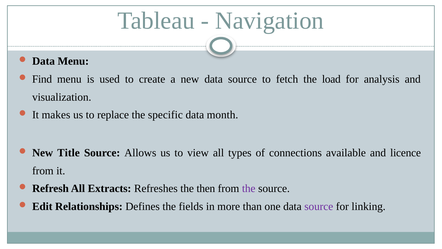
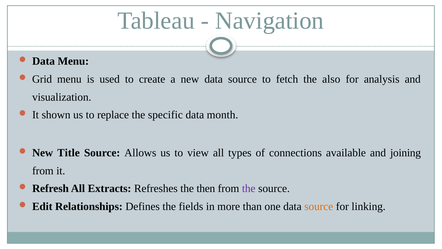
Find: Find -> Grid (42, 79)
load: load -> also (331, 79)
makes: makes -> shown (56, 115)
licence: licence -> joining (406, 153)
source colour: purple -> orange (319, 206)
